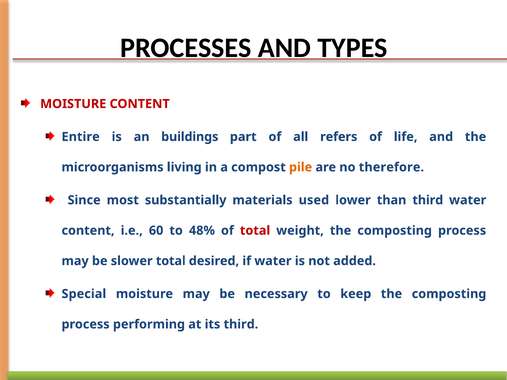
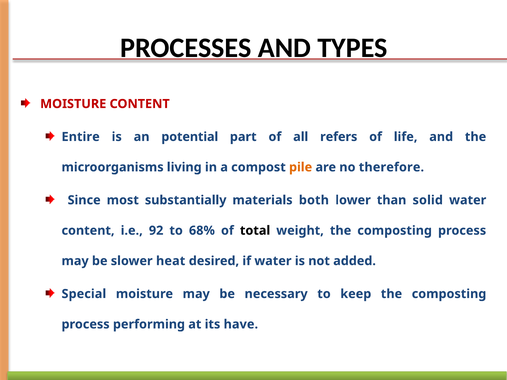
buildings: buildings -> potential (190, 137)
used: used -> both (314, 200)
than third: third -> solid (428, 200)
60: 60 -> 92 (156, 231)
48%: 48% -> 68% (202, 231)
total colour: red -> black (255, 231)
slower total: total -> heat (171, 261)
its third: third -> have (241, 324)
